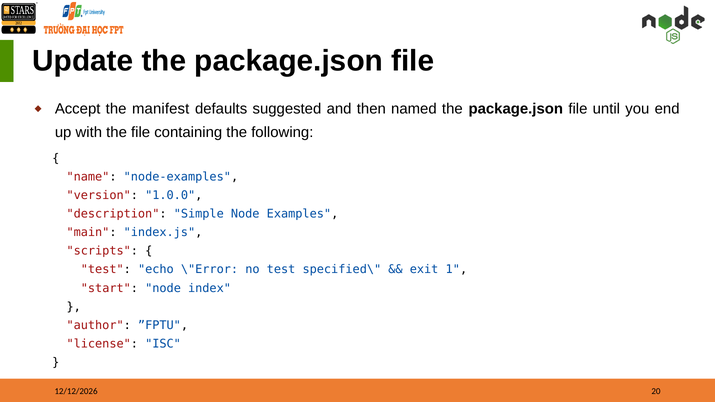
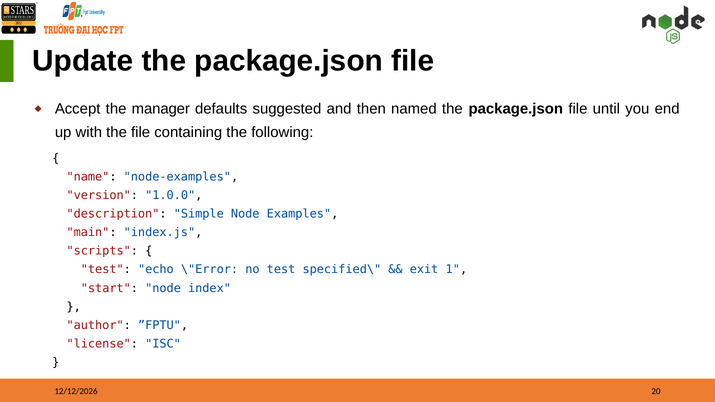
manifest: manifest -> manager (161, 109)
